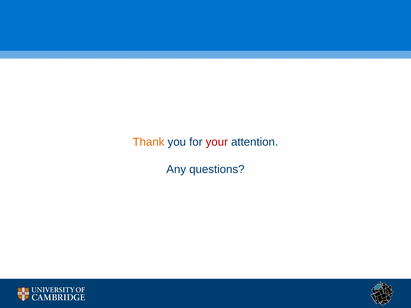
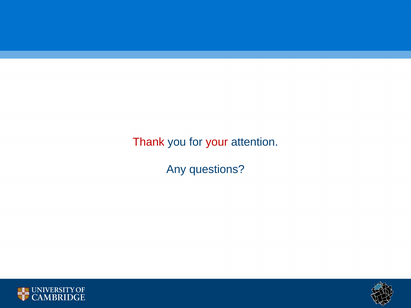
Thank colour: orange -> red (149, 142)
